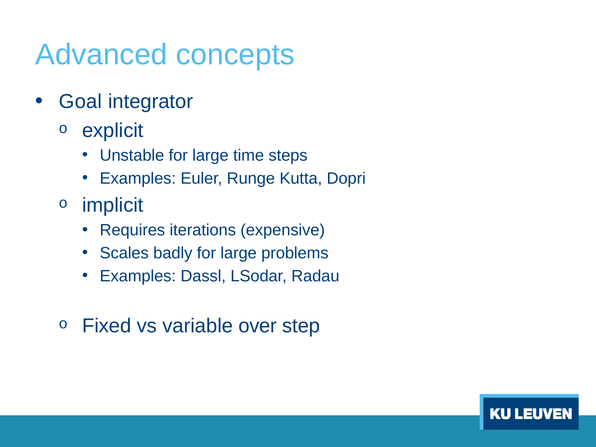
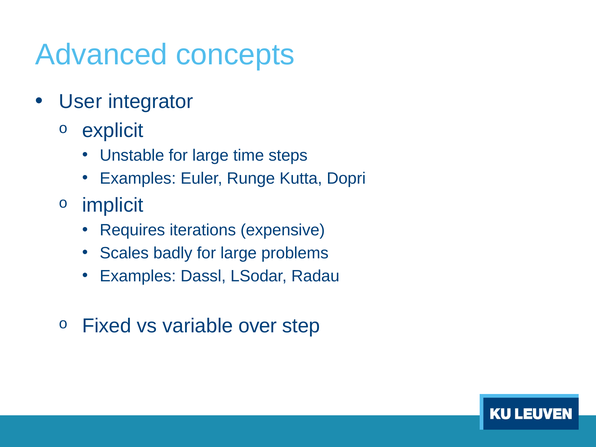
Goal: Goal -> User (81, 101)
